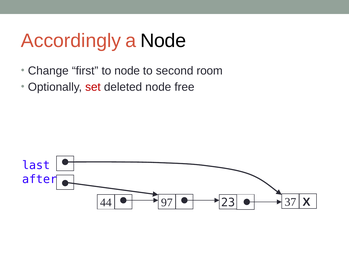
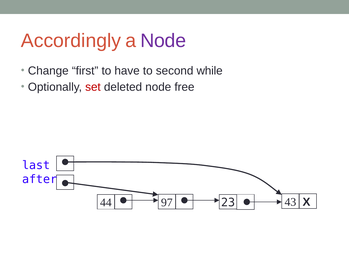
Node colour: black -> purple (163, 41)
to node: node -> have (127, 71)
room: room -> while (210, 71)
37: 37 -> 43 (290, 202)
